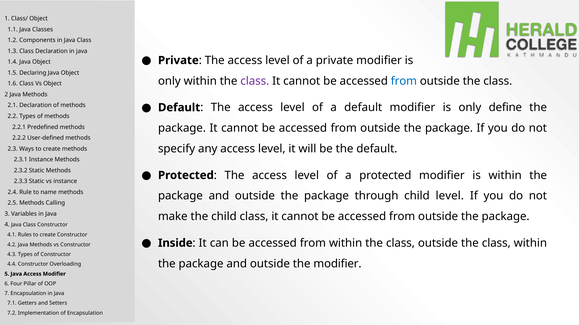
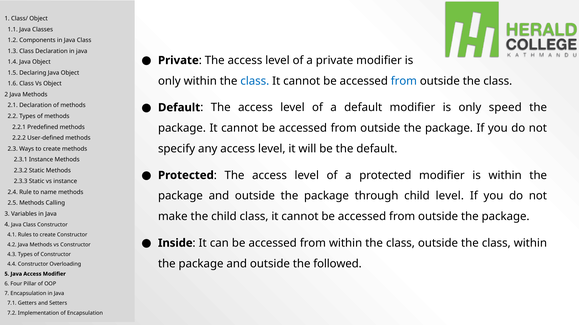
class colour: purple -> blue (255, 81)
define: define -> speed (505, 108)
the modifier: modifier -> followed (338, 264)
